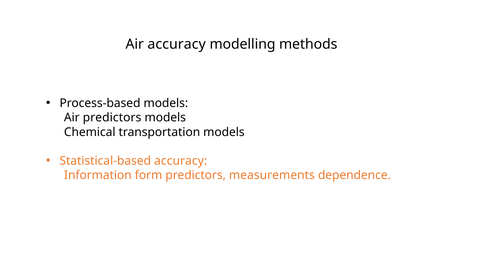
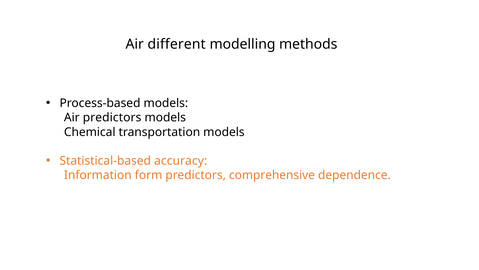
Air accuracy: accuracy -> different (177, 44)
measurements: measurements -> comprehensive (272, 175)
